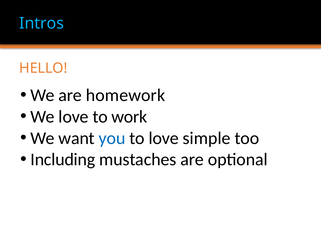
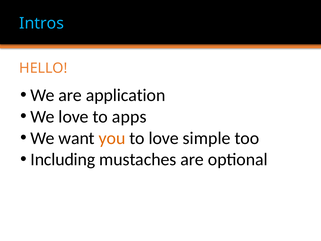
homework: homework -> application (126, 95)
work: work -> apps (129, 117)
you colour: blue -> orange (112, 138)
